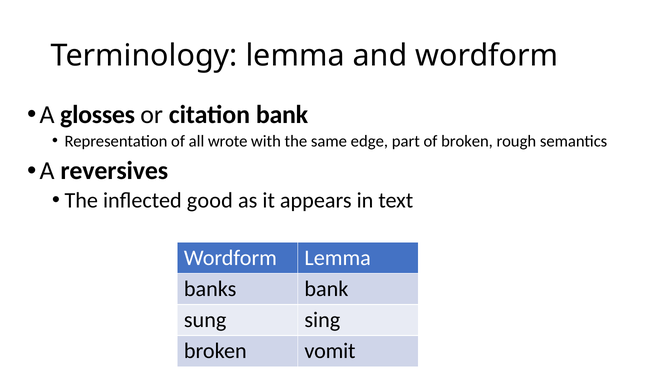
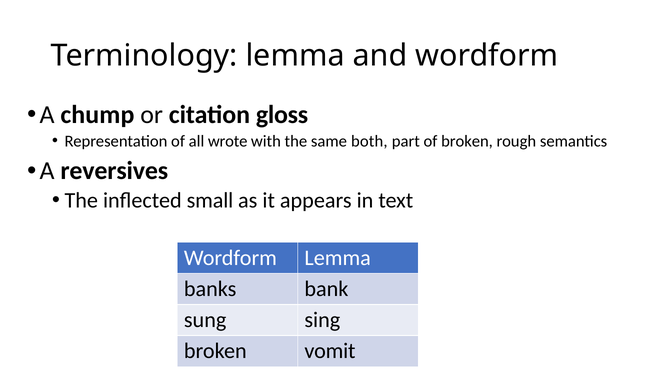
glosses: glosses -> chump (97, 115)
citation bank: bank -> gloss (282, 115)
edge: edge -> both (369, 141)
good: good -> small (210, 200)
